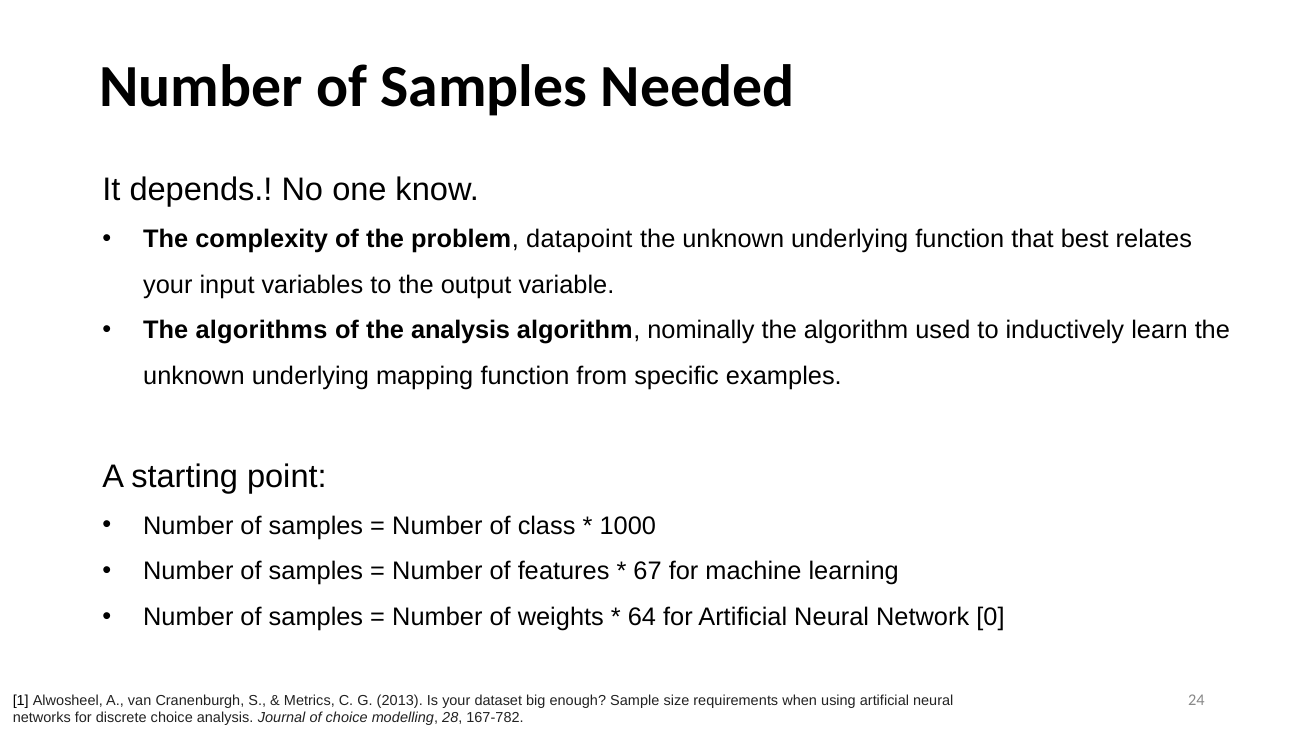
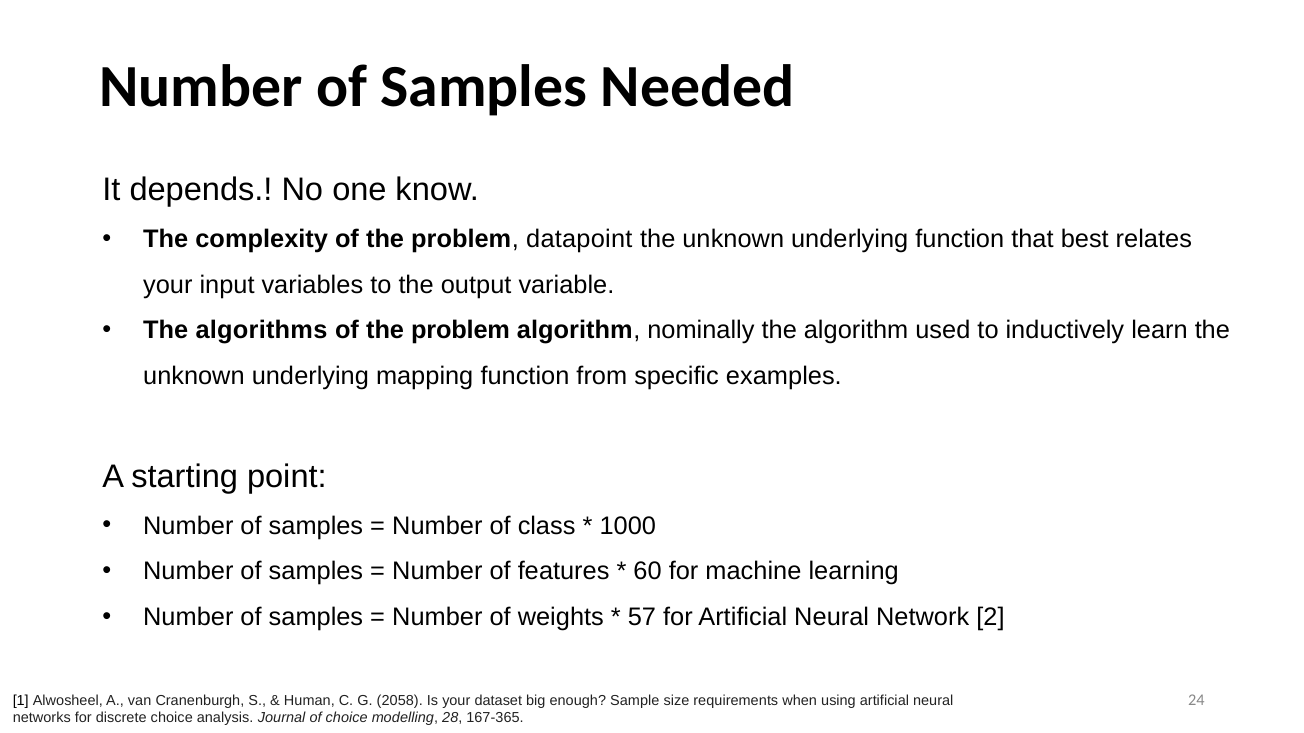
analysis: analysis -> problem (461, 331)
67: 67 -> 60 (648, 572)
64: 64 -> 57 (642, 618)
0: 0 -> 2 (990, 618)
Metrics: Metrics -> Human (309, 701)
2013: 2013 -> 2058 (400, 701)
167-782: 167-782 -> 167-365 (495, 719)
